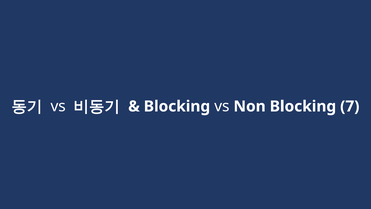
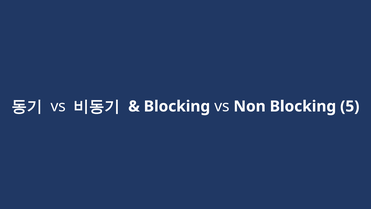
7: 7 -> 5 (350, 106)
